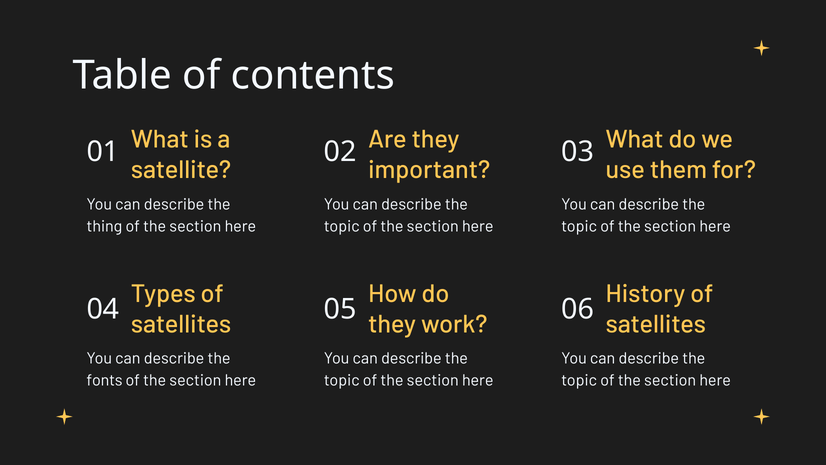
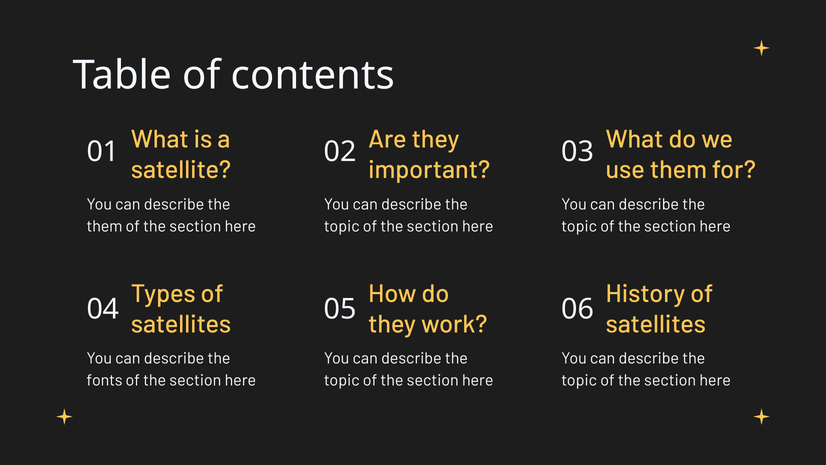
thing: thing -> them (105, 226)
